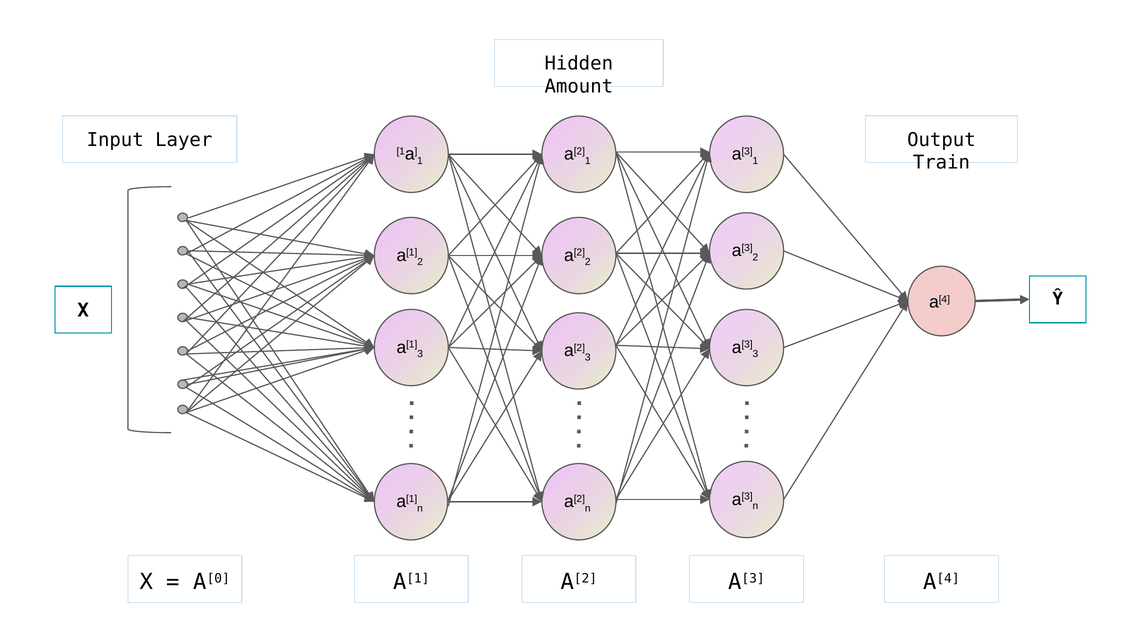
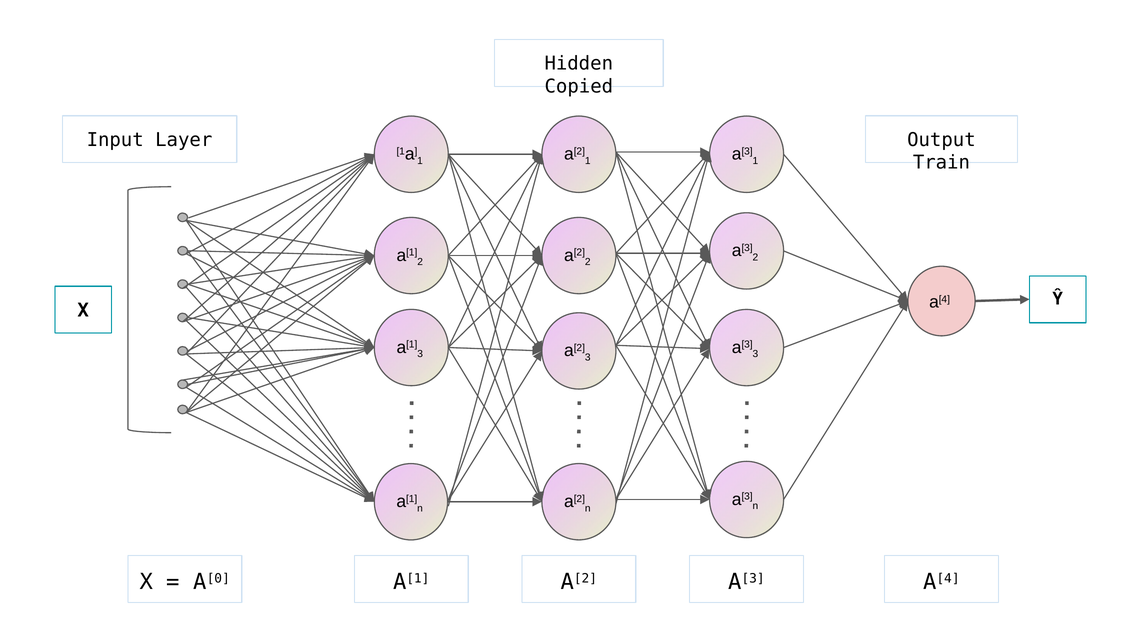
Amount: Amount -> Copied (579, 86)
